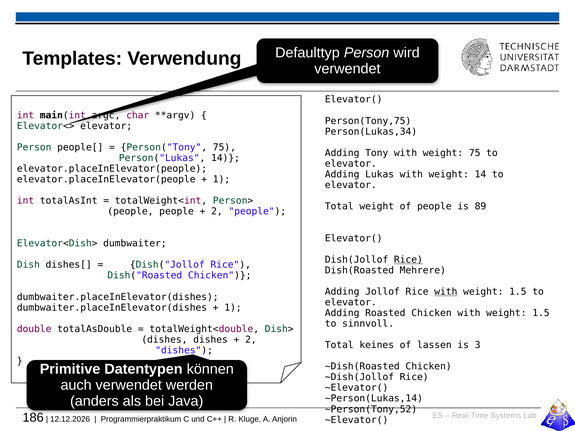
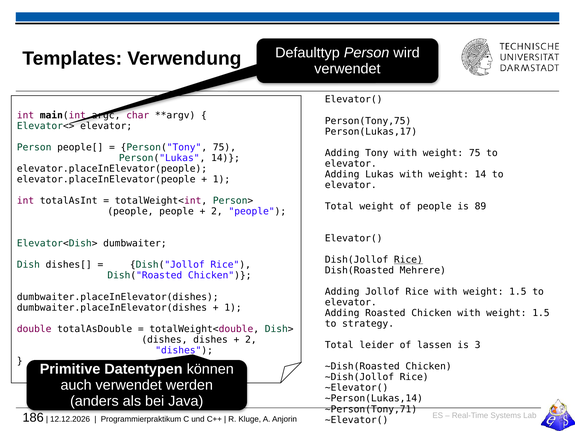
Person(Lukas,34: Person(Lukas,34 -> Person(Lukas,17 (371, 132)
with underline: present -> none (446, 292)
sinnvoll: sinnvoll -> strategy (368, 324)
keines: keines -> leider (377, 345)
~Person(Tony,52: ~Person(Tony,52 -> ~Person(Tony,71 (371, 409)
